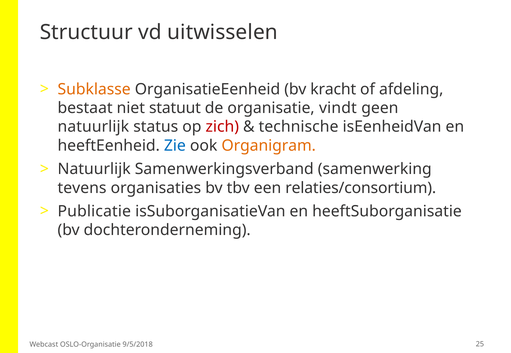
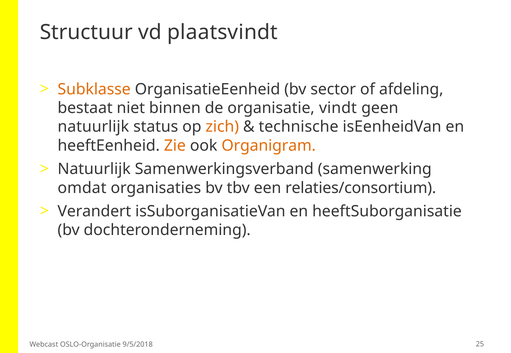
uitwisselen: uitwisselen -> plaatsvindt (222, 32)
kracht: kracht -> sector (333, 89)
statuut: statuut -> binnen (175, 108)
zich colour: red -> orange (222, 127)
Zie colour: blue -> orange (175, 146)
tevens: tevens -> omdat (82, 188)
Publicatie: Publicatie -> Verandert (94, 212)
